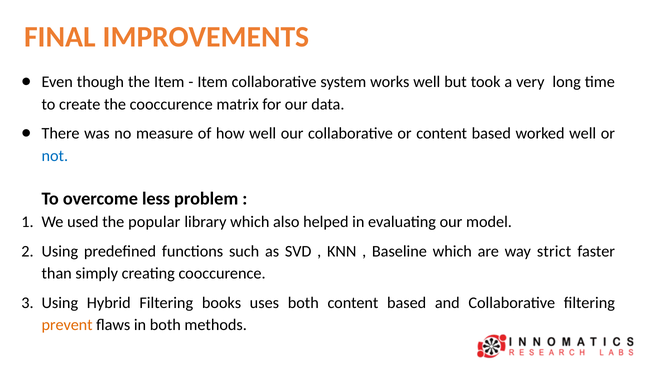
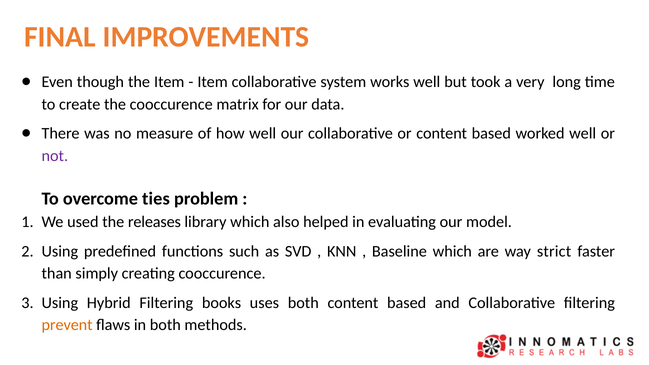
not colour: blue -> purple (55, 156)
less: less -> ties (156, 199)
popular: popular -> releases (154, 222)
